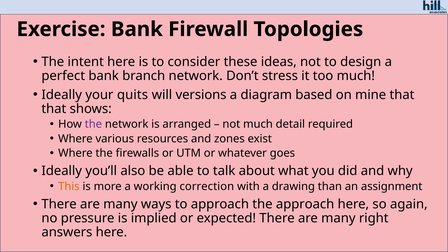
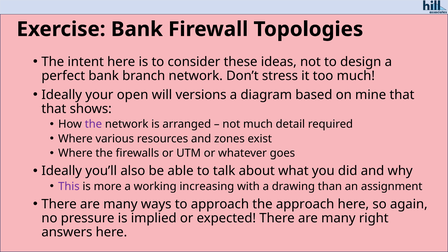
quits: quits -> open (133, 95)
This colour: orange -> purple (69, 186)
correction: correction -> increasing (207, 186)
